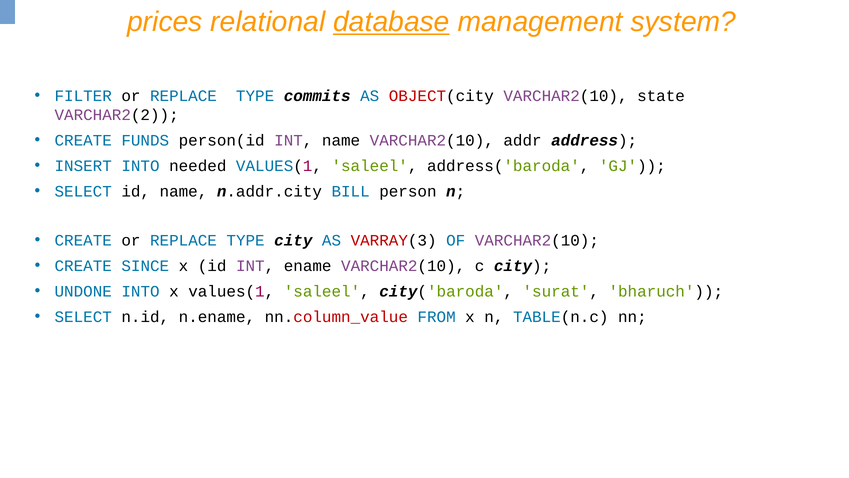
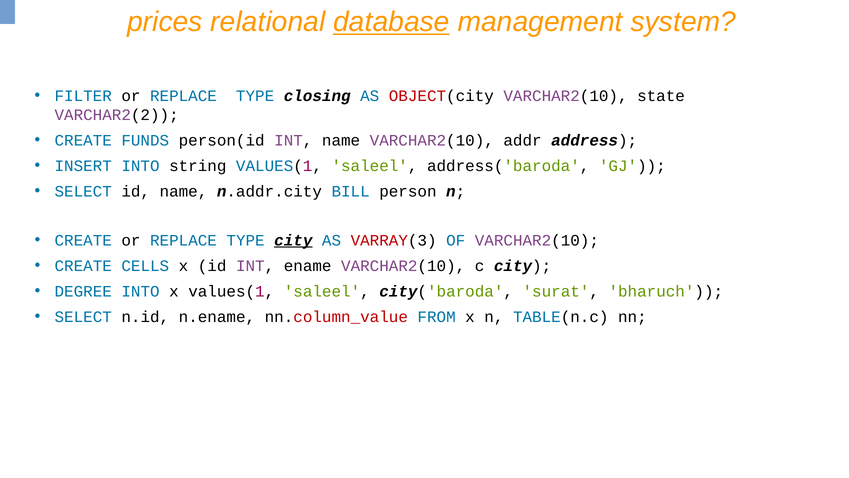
commits: commits -> closing (317, 96)
needed: needed -> string (198, 166)
city underline: none -> present (293, 240)
SINCE: SINCE -> CELLS (145, 266)
UNDONE: UNDONE -> DEGREE (83, 291)
